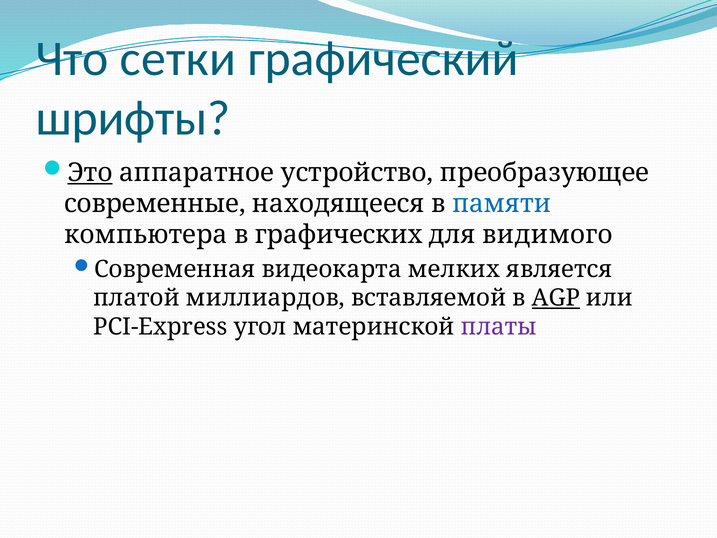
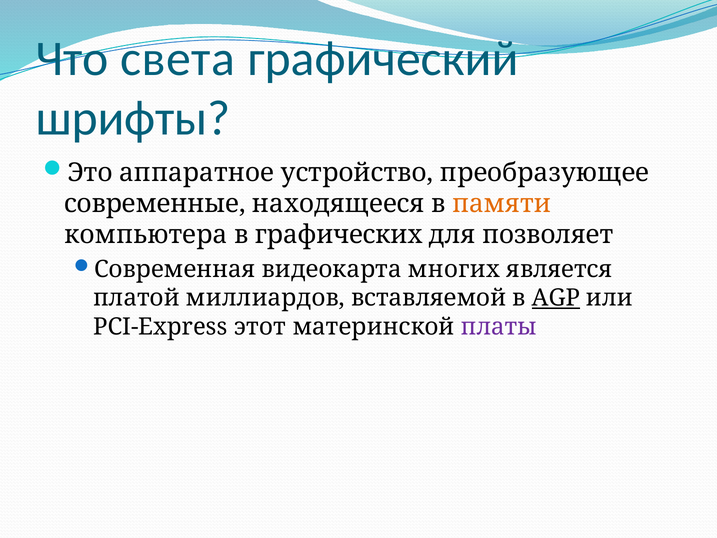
сетки: сетки -> света (178, 59)
Это underline: present -> none (90, 173)
памяти colour: blue -> orange (502, 204)
видимого: видимого -> позволяет (548, 235)
мелких: мелких -> многих (454, 269)
угол: угол -> этот (260, 327)
